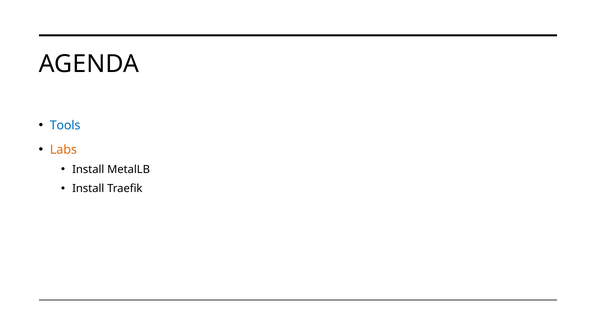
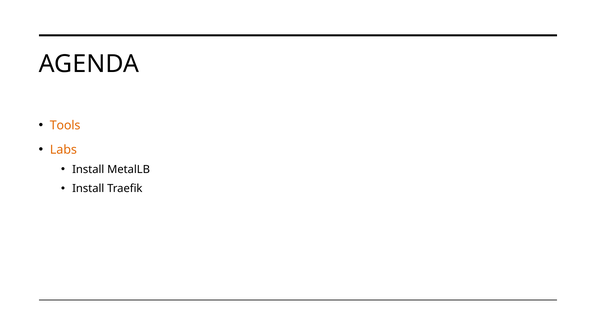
Tools colour: blue -> orange (65, 126)
